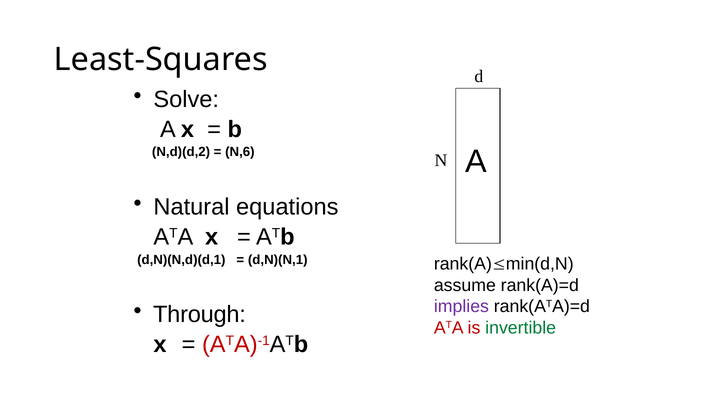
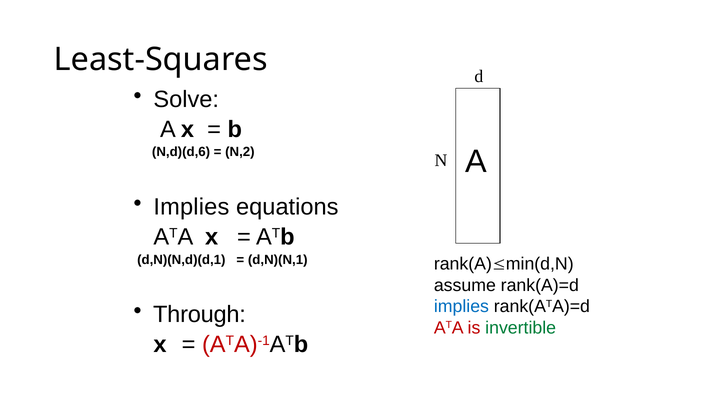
N,d)(d,2: N,d)(d,2 -> N,d)(d,6 (181, 152)
N,6: N,6 -> N,2 (240, 152)
Natural: Natural -> Implies (191, 207)
implies colour: purple -> blue (461, 307)
